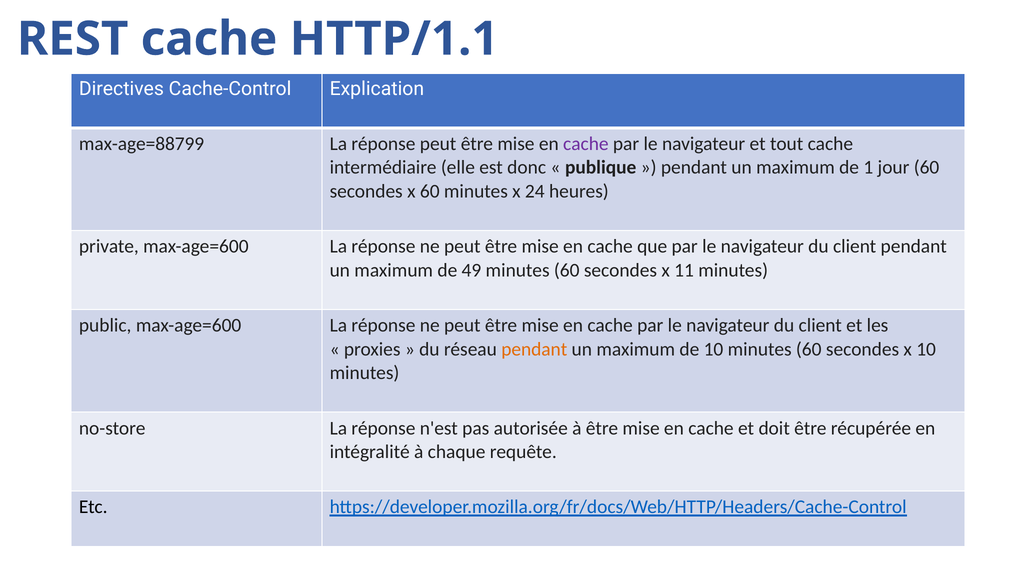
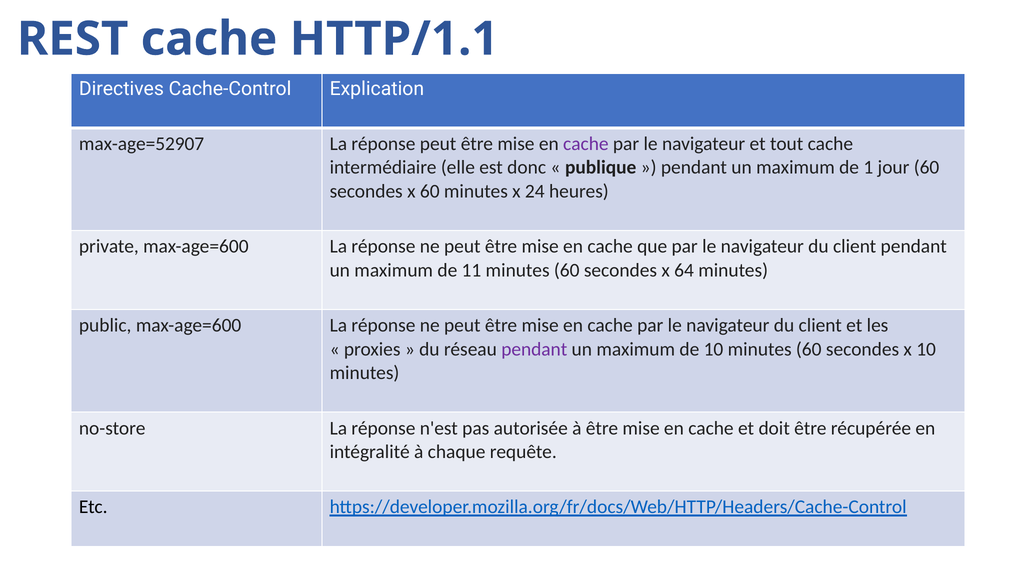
max-age=88799: max-age=88799 -> max-age=52907 (142, 144)
49: 49 -> 11 (471, 270)
11: 11 -> 64 (684, 270)
pendant colour: orange -> purple (534, 349)
